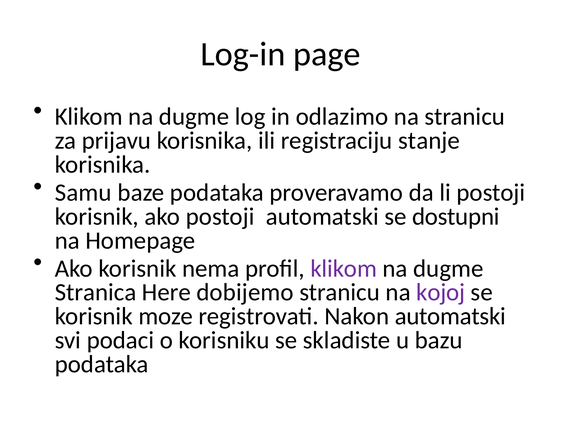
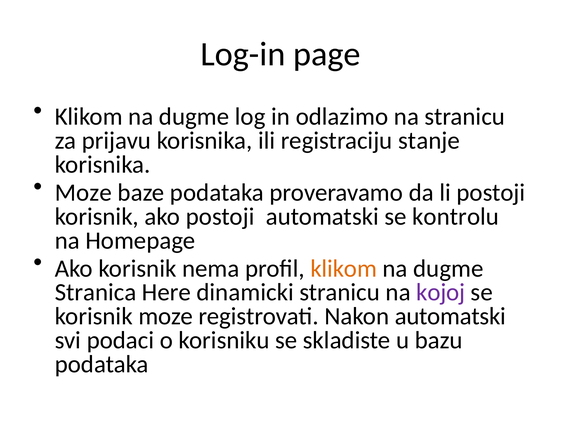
Samu: Samu -> Moze (83, 192)
dostupni: dostupni -> kontrolu (456, 216)
klikom colour: purple -> orange (344, 268)
dobijemo: dobijemo -> dinamicki (245, 292)
